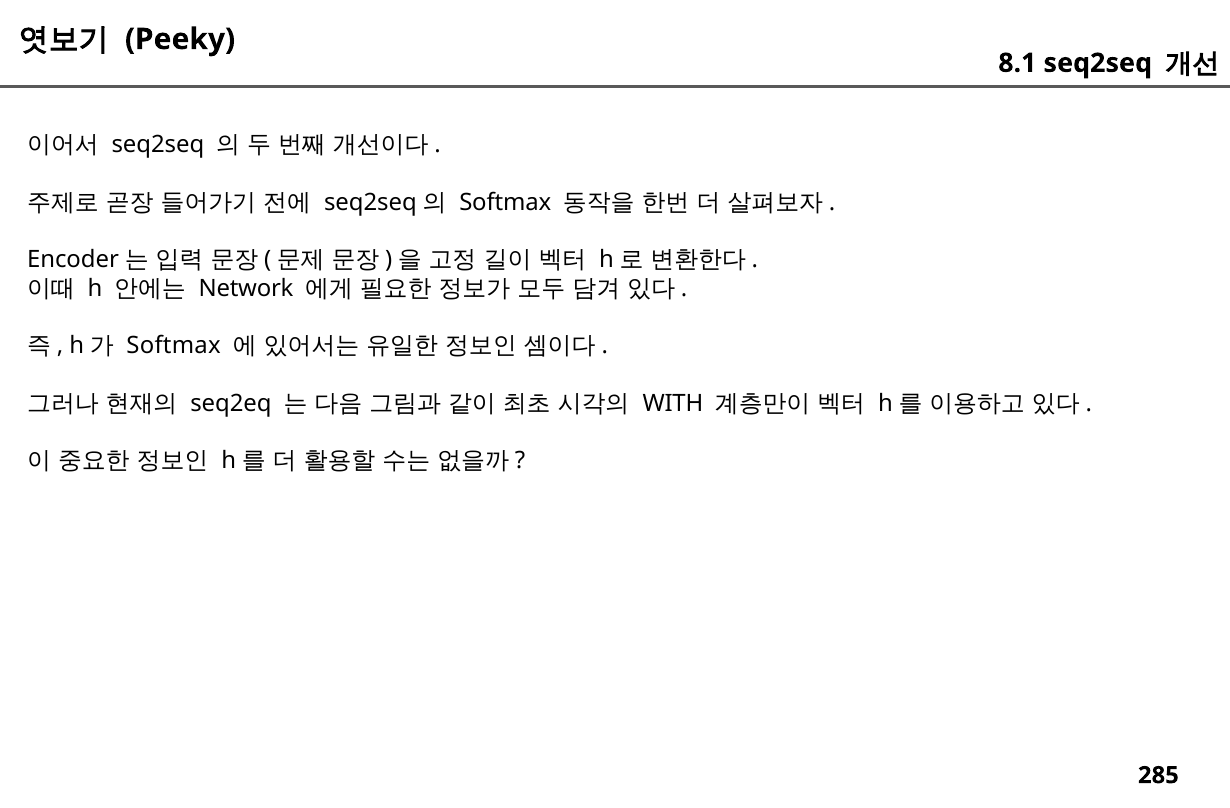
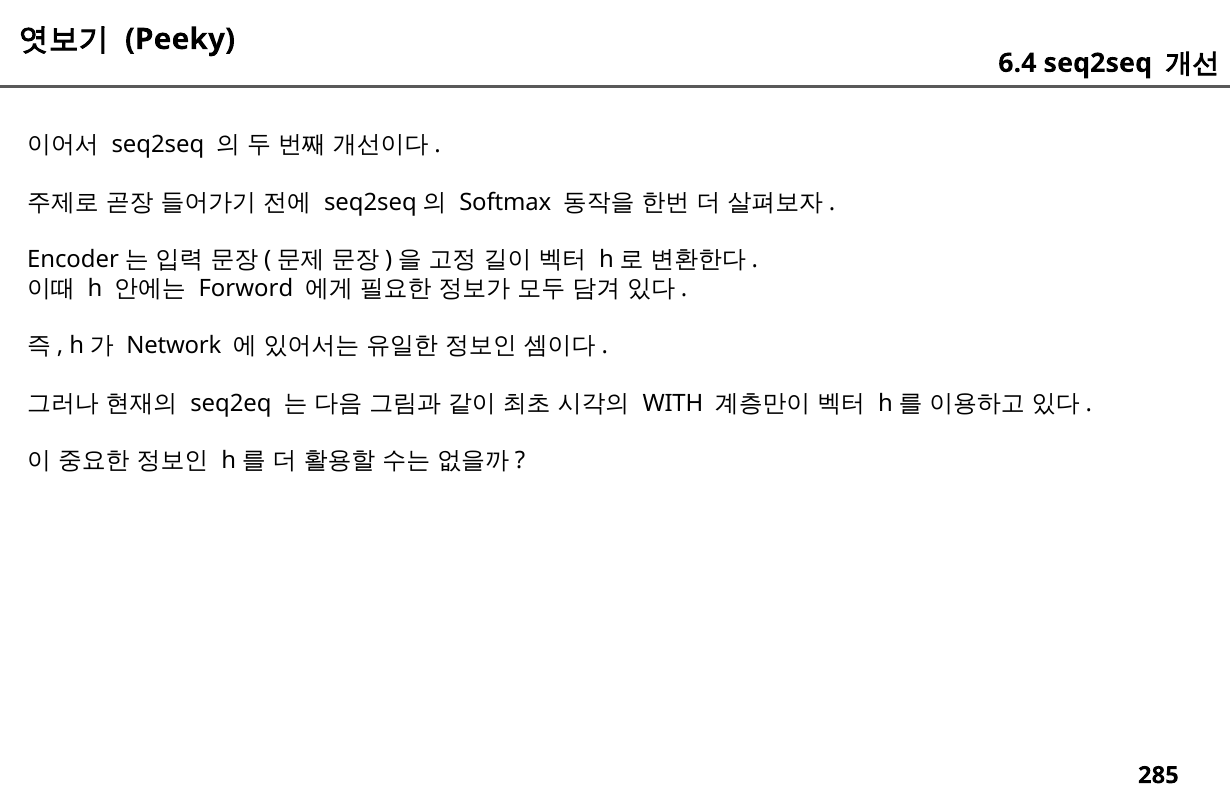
8.1: 8.1 -> 6.4 (1017, 63)
Network: Network -> Forword (246, 289)
Softmax: Softmax -> Network (174, 346)
